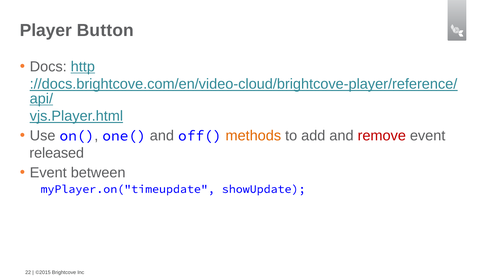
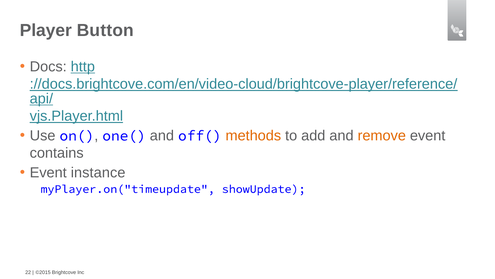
remove colour: red -> orange (382, 135)
released: released -> contains (57, 153)
between: between -> instance (98, 172)
